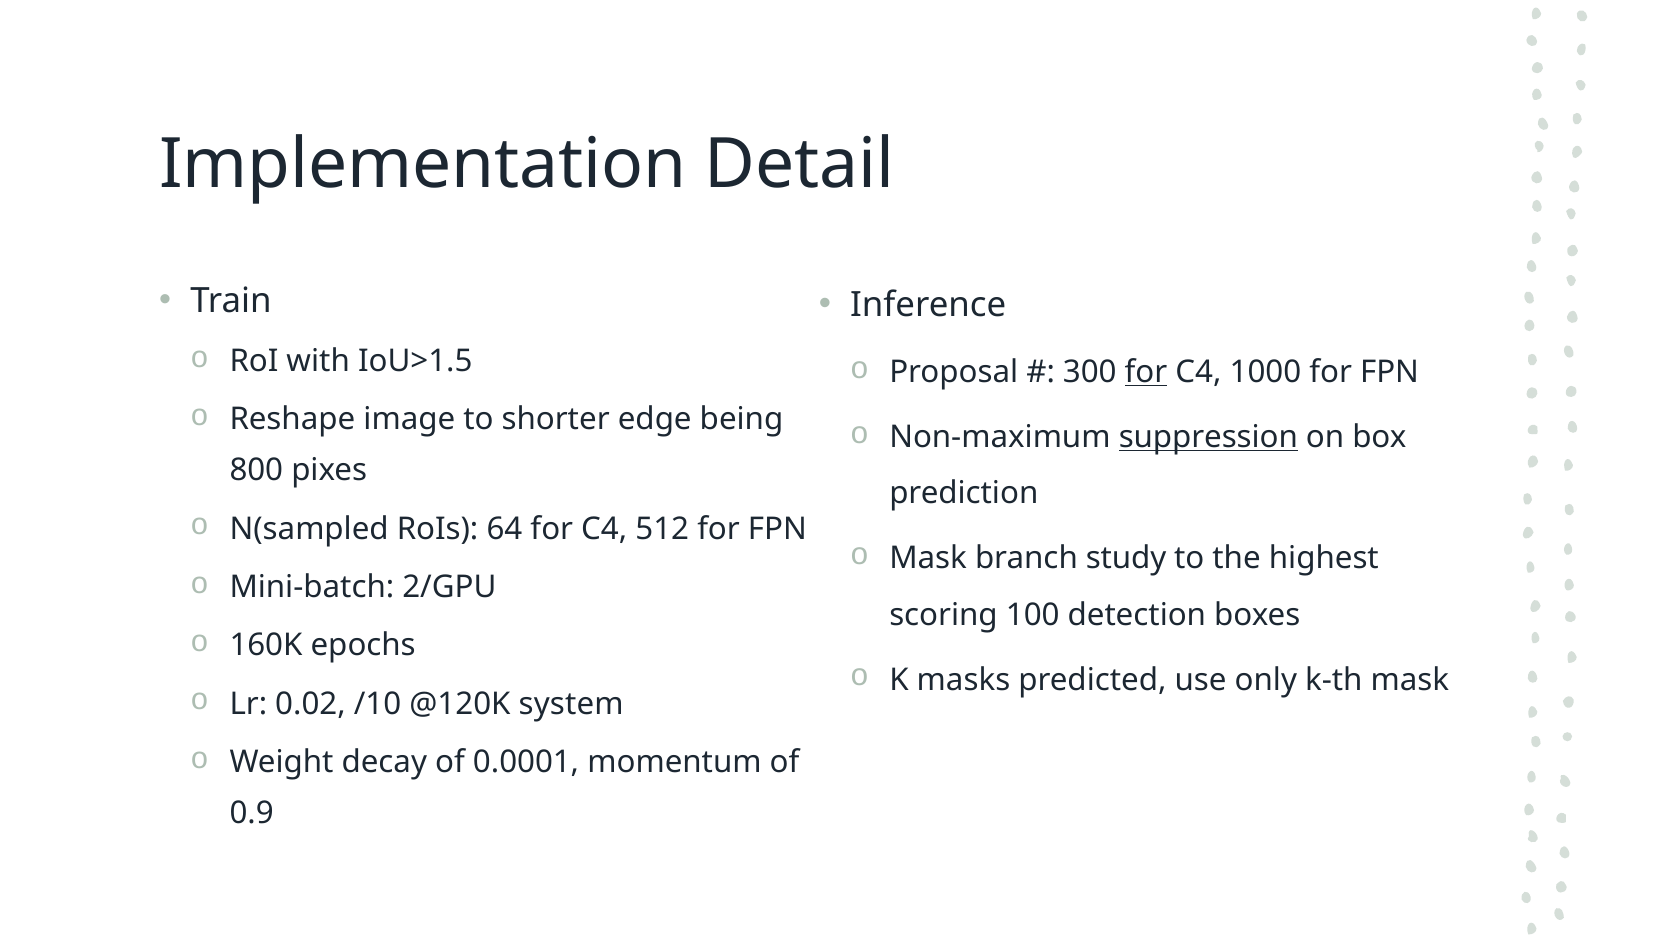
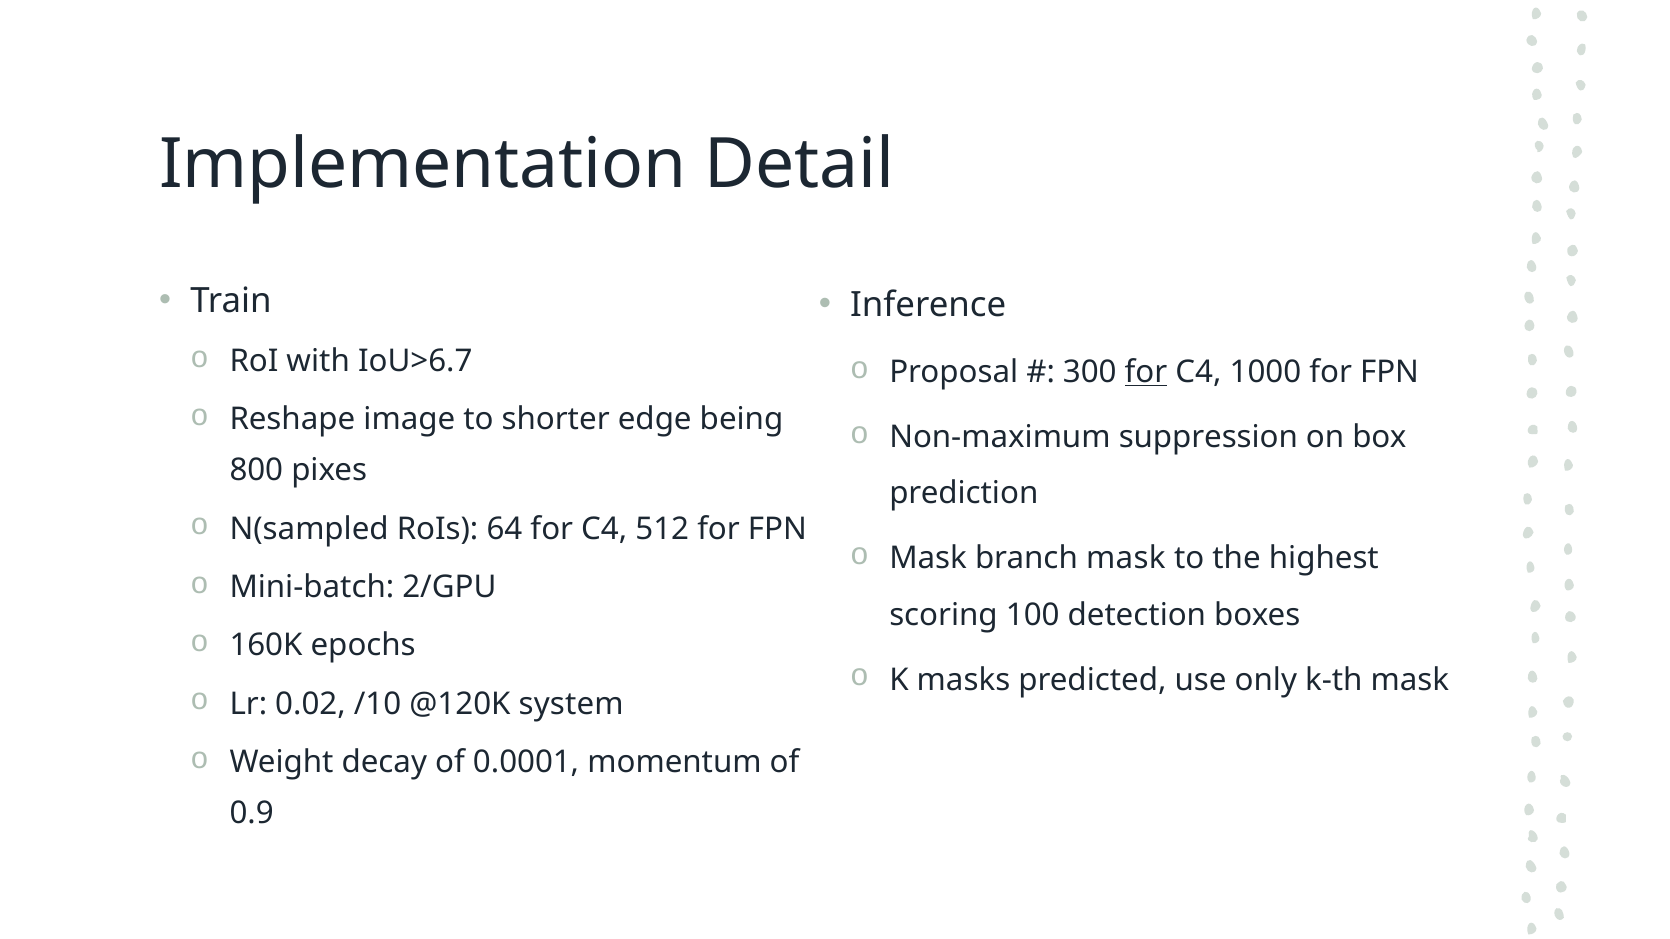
IoU>1.5: IoU>1.5 -> IoU>6.7 (415, 361)
suppression underline: present -> none (1208, 437)
branch study: study -> mask (1126, 559)
